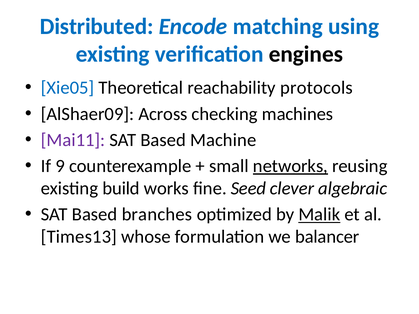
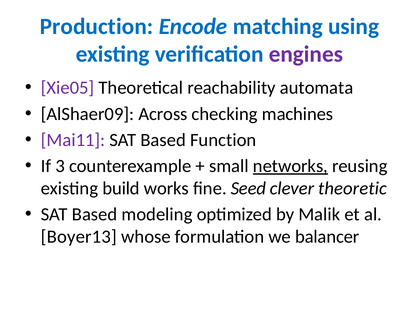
Distributed: Distributed -> Production (97, 26)
engines colour: black -> purple (306, 54)
Xie05 colour: blue -> purple (68, 88)
protocols: protocols -> automata (317, 88)
Machine: Machine -> Function (223, 140)
9: 9 -> 3 (60, 166)
algebraic: algebraic -> theoretic (353, 188)
branches: branches -> modeling (157, 215)
Malik underline: present -> none (319, 215)
Times13: Times13 -> Boyer13 (79, 237)
